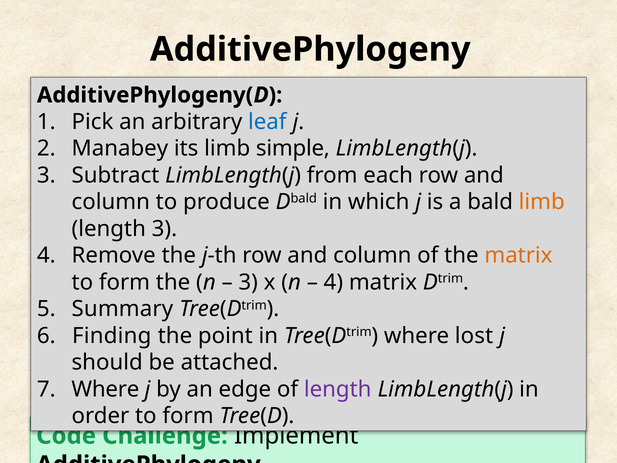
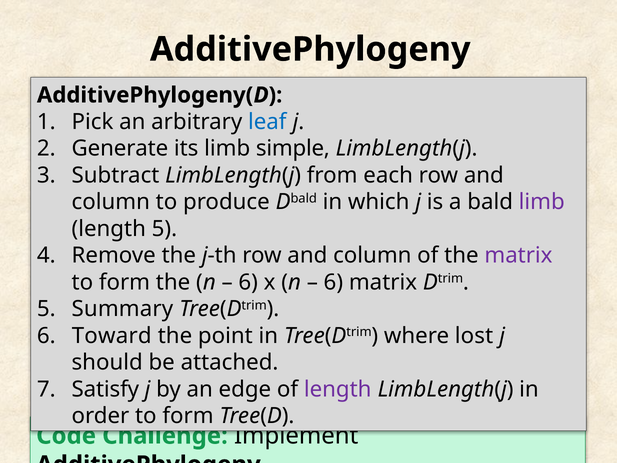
Manabey: Manabey -> Generate (120, 149)
limb colour: orange -> purple (542, 202)
length 3: 3 -> 5 (164, 229)
matrix colour: orange -> purple (518, 255)
3: 3 -> 6 (248, 282)
4: 4 -> 6 (333, 282)
Finding: Finding -> Toward (112, 336)
Where: Where -> Satisfy (105, 389)
